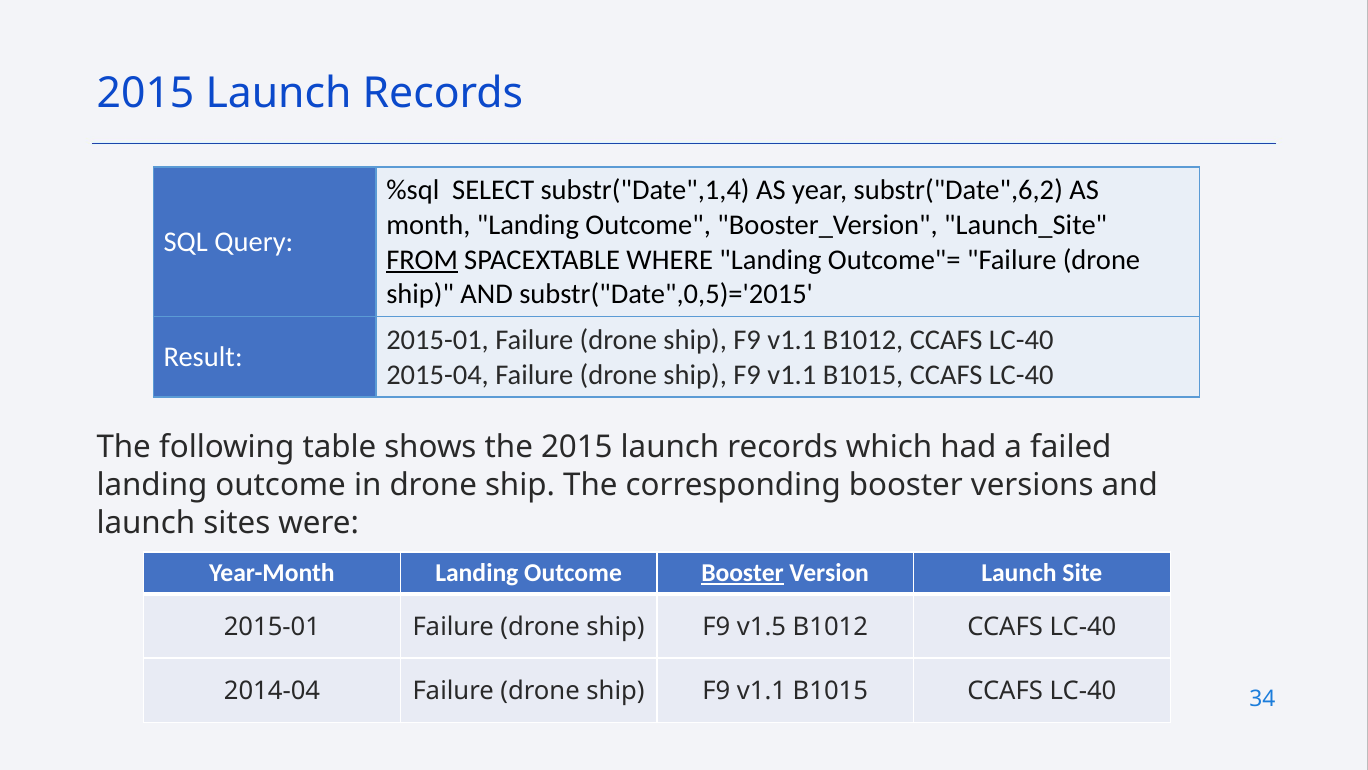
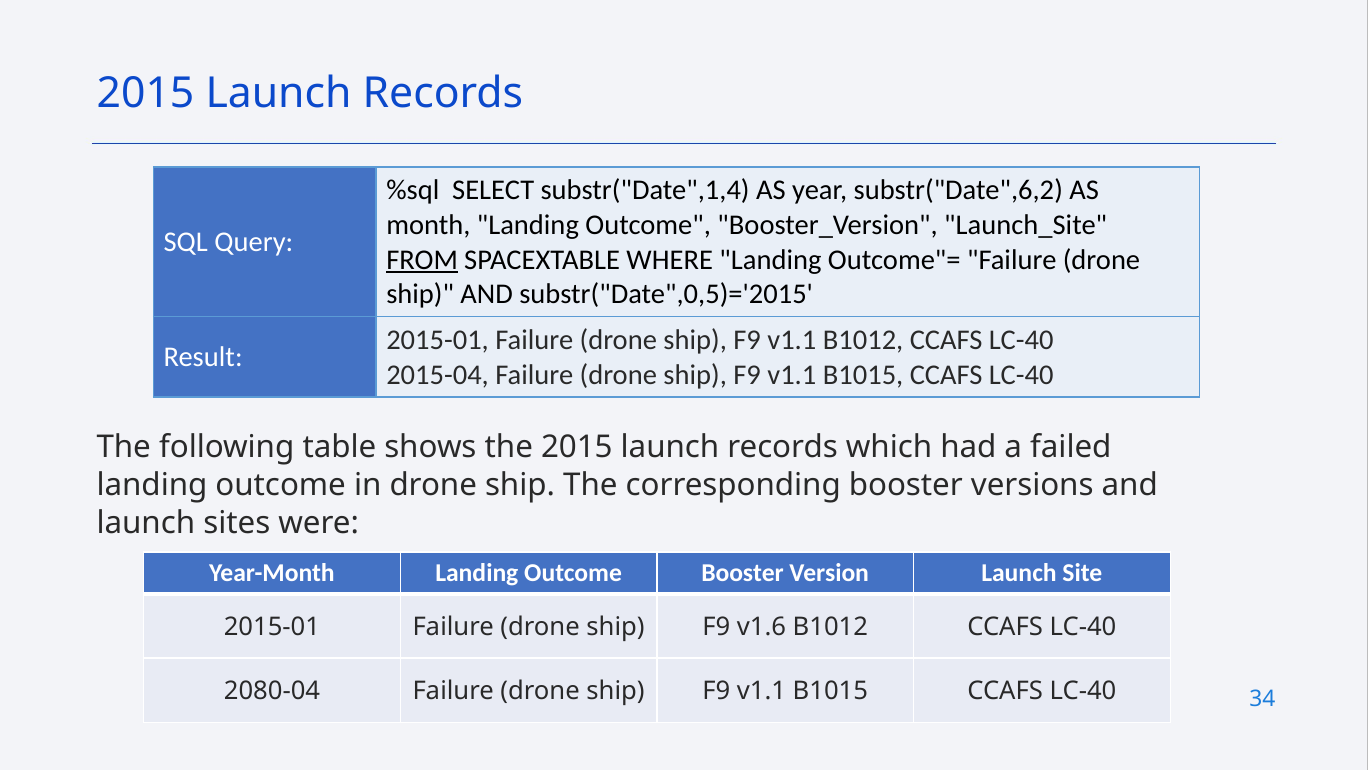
Booster underline: present -> none (743, 573)
v1.5: v1.5 -> v1.6 (761, 627)
2014-04: 2014-04 -> 2080-04 (272, 691)
